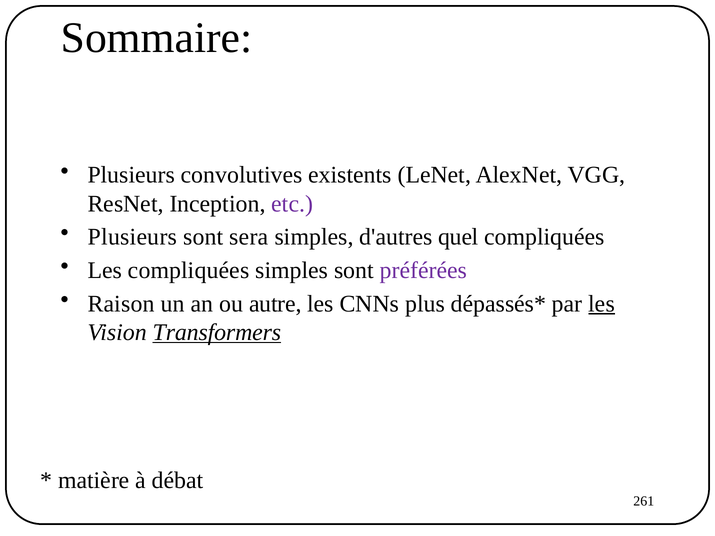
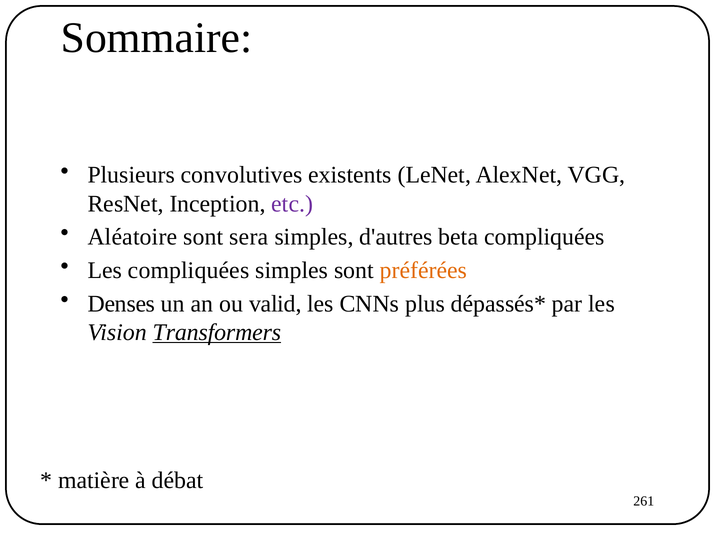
Plusieurs: Plusieurs -> Aléatoire (132, 237)
quel: quel -> beta (458, 237)
préférées colour: purple -> orange (423, 270)
Raison: Raison -> Denses (121, 304)
autre: autre -> valid (275, 304)
les underline: present -> none (602, 304)
